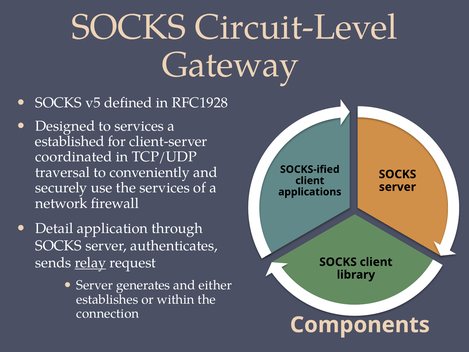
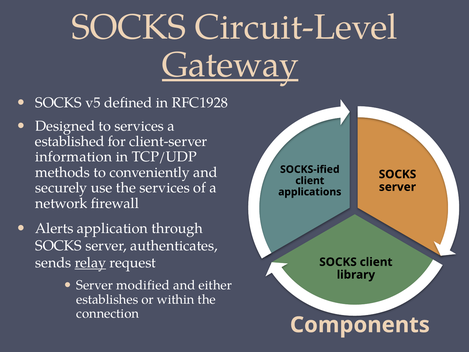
Gateway underline: none -> present (230, 65)
coordinated: coordinated -> information (74, 157)
traversal: traversal -> methods (63, 172)
Detail: Detail -> Alerts (54, 228)
generates: generates -> modified (143, 285)
